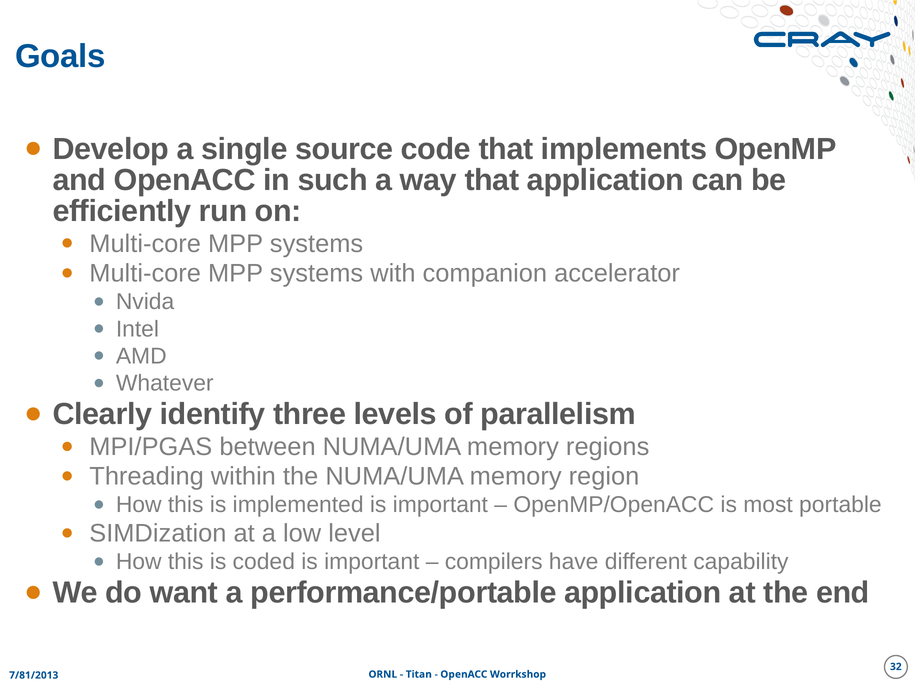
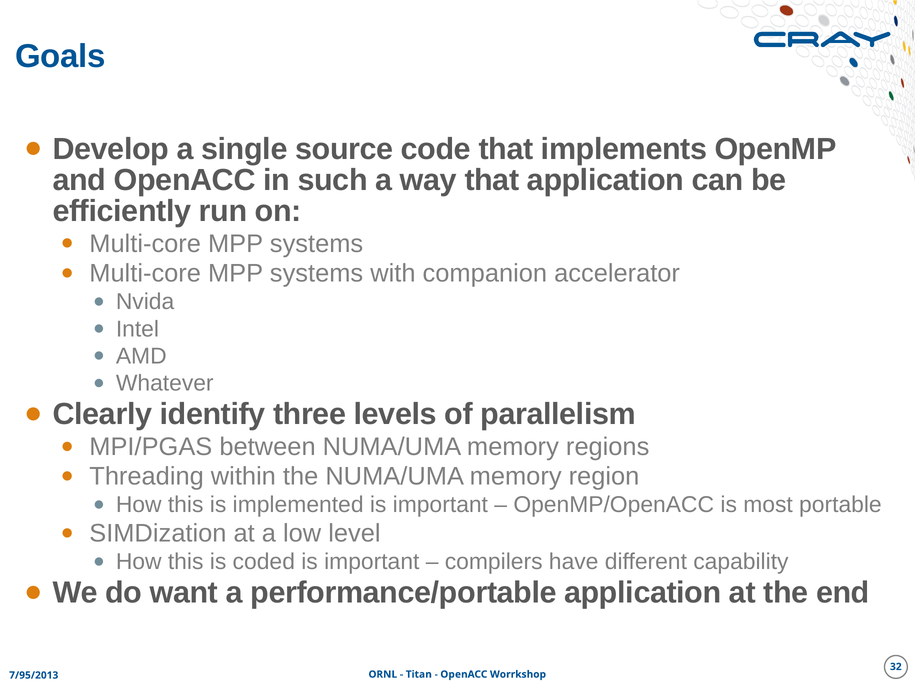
7/81/2013: 7/81/2013 -> 7/95/2013 (34, 676)
